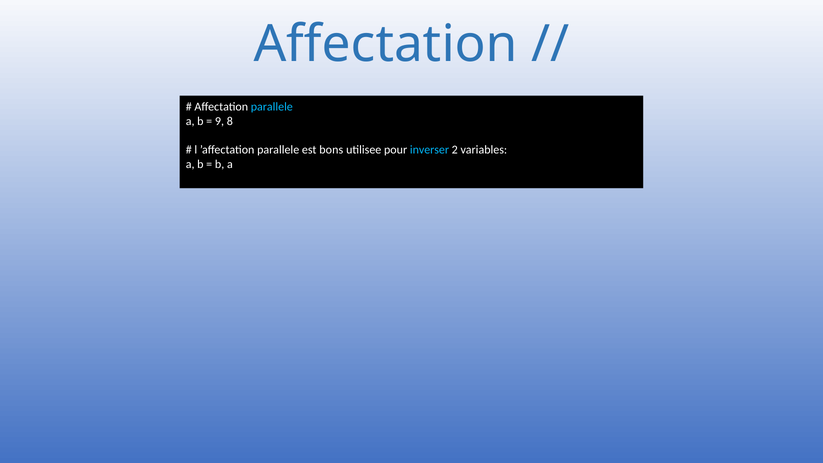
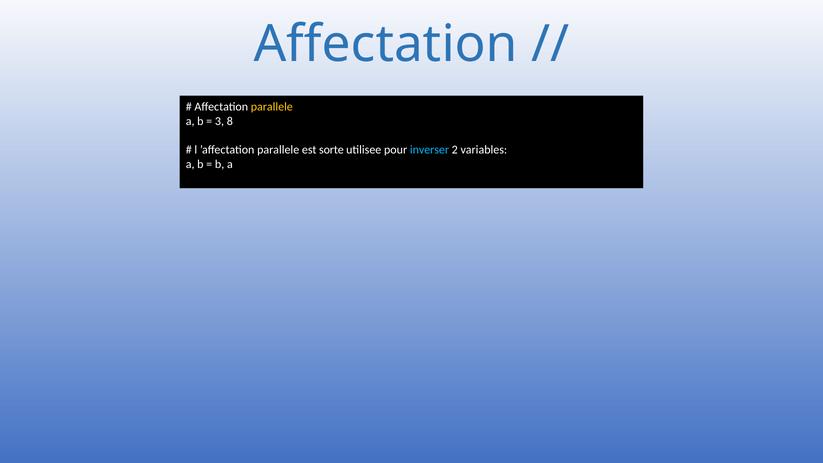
parallele colour: light blue -> yellow (272, 107)
9: 9 -> 3 (220, 121)
bons: bons -> sorte (331, 150)
